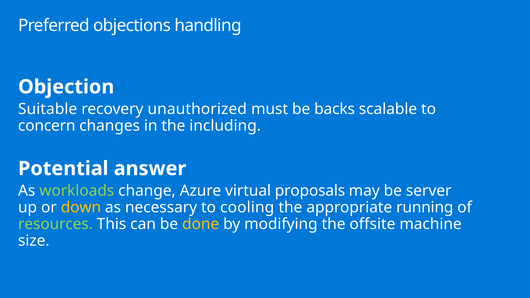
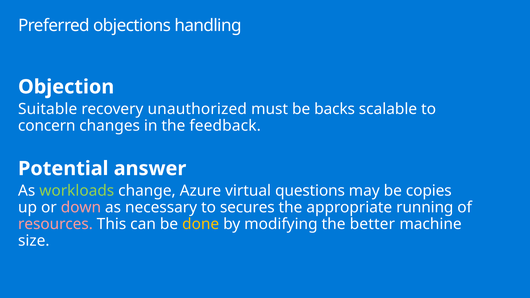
including: including -> feedback (225, 126)
proposals: proposals -> questions (310, 191)
server: server -> copies (429, 191)
down colour: yellow -> pink (81, 208)
cooling: cooling -> secures (247, 208)
resources colour: light green -> pink (55, 224)
offsite: offsite -> better (372, 224)
